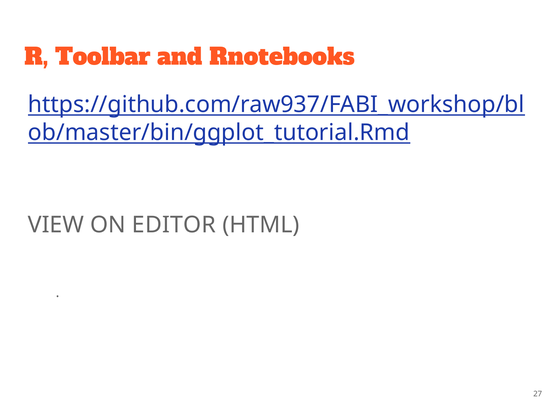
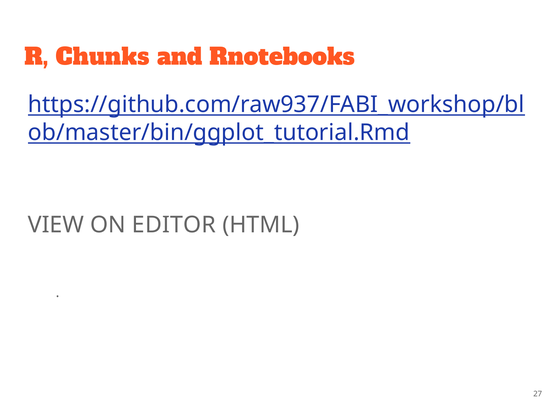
Toolbar: Toolbar -> Chunks (103, 57)
